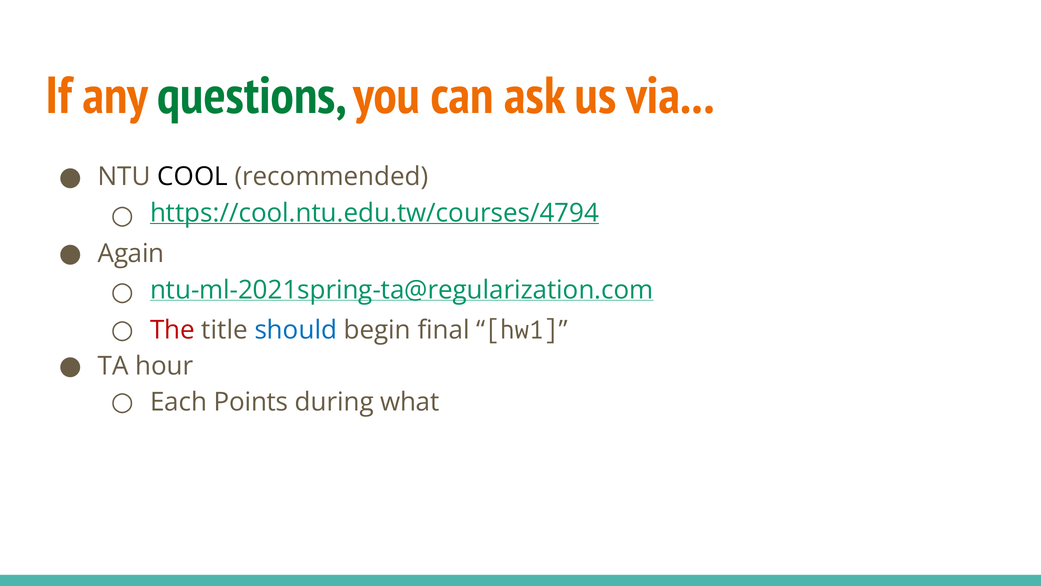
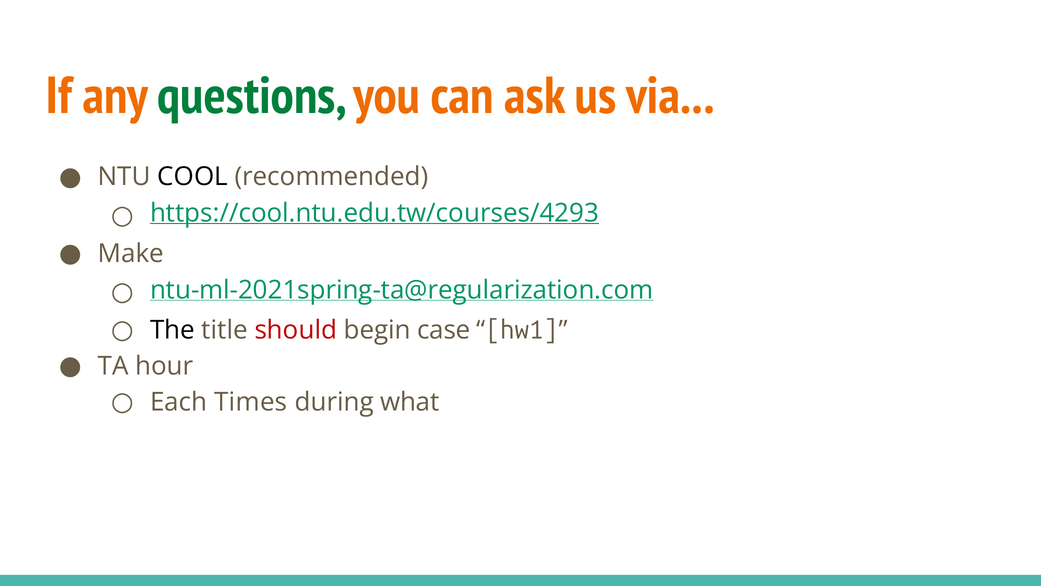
https://cool.ntu.edu.tw/courses/4794: https://cool.ntu.edu.tw/courses/4794 -> https://cool.ntu.edu.tw/courses/4293 (375, 213)
Again: Again -> Make (131, 253)
The colour: red -> black (172, 330)
should colour: blue -> red (296, 330)
final: final -> case (444, 330)
Points: Points -> Times (251, 402)
